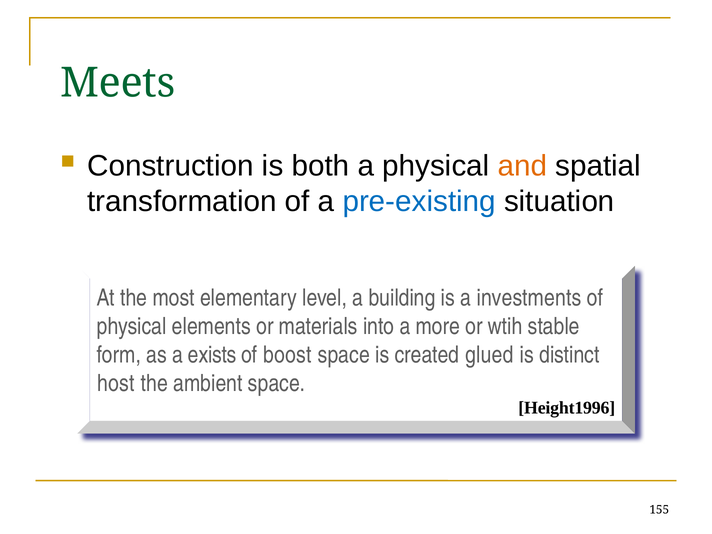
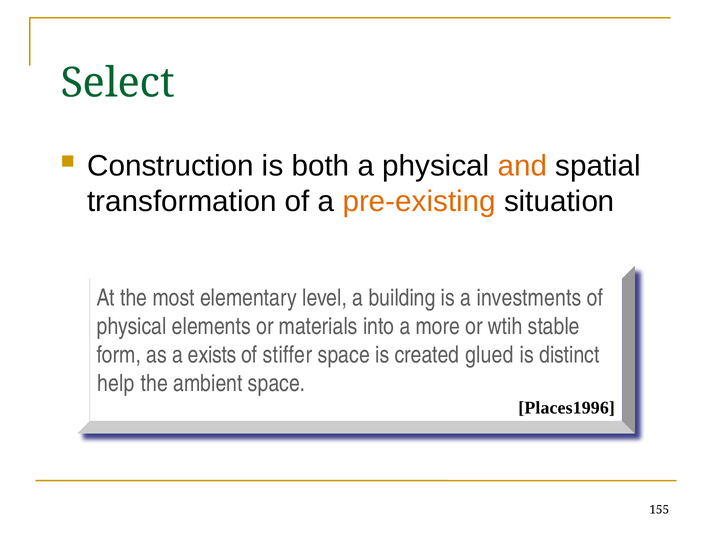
Meets: Meets -> Select (118, 83)
pre-existing colour: blue -> orange (419, 201)
boost: boost -> stiffer (287, 355)
host: host -> help (116, 383)
Height1996: Height1996 -> Places1996 (567, 408)
